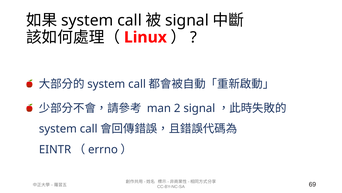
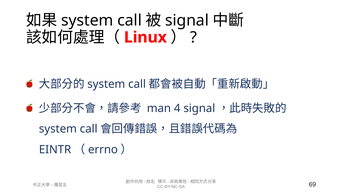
2: 2 -> 4 (177, 108)
